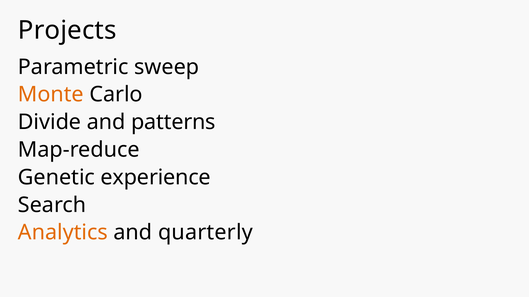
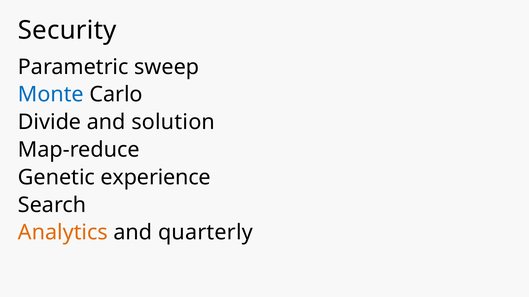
Projects: Projects -> Security (67, 30)
Monte colour: orange -> blue (51, 95)
patterns: patterns -> solution (173, 122)
